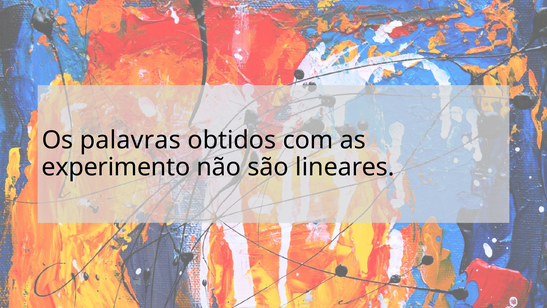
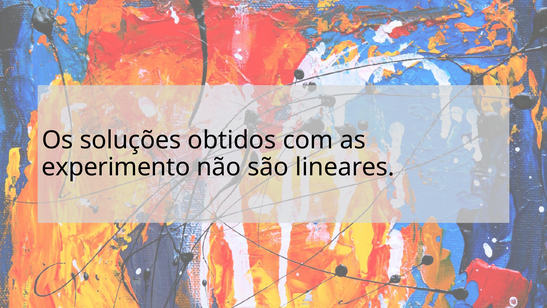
palavras: palavras -> soluções (130, 140)
